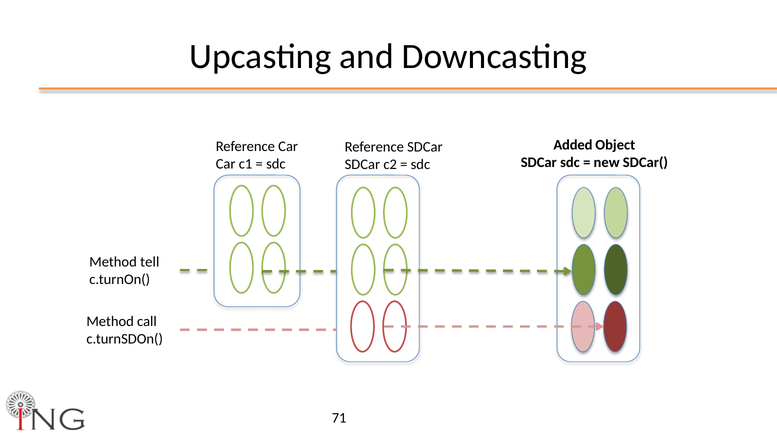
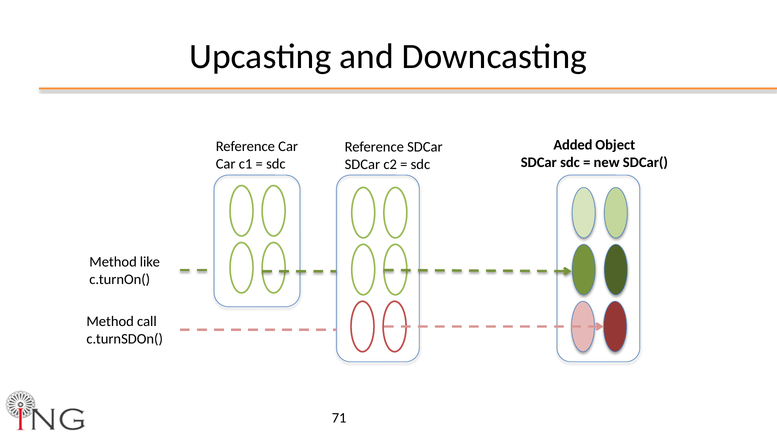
tell: tell -> like (150, 262)
